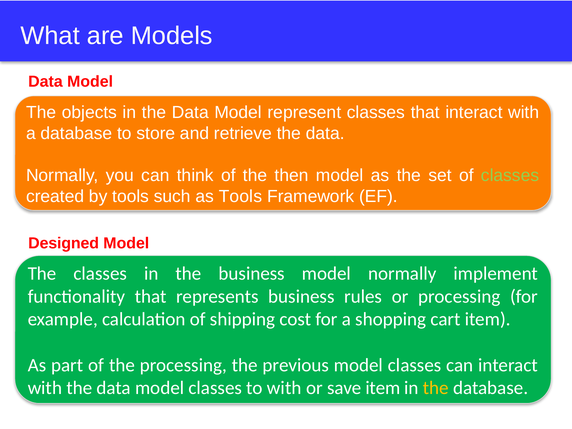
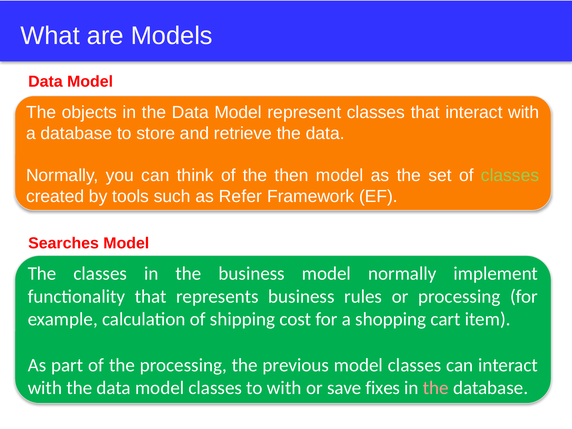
as Tools: Tools -> Refer (240, 196)
Designed: Designed -> Searches (64, 243)
save item: item -> fixes (383, 388)
the colour: yellow -> pink (436, 388)
